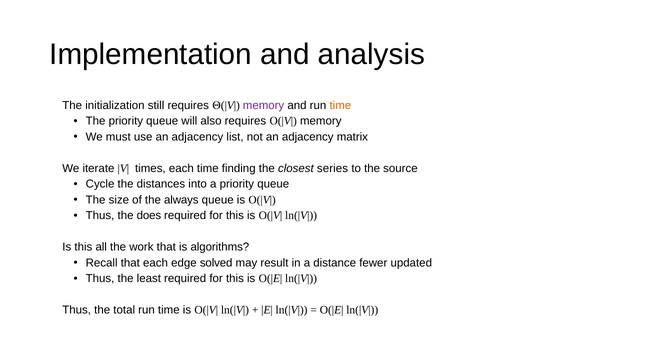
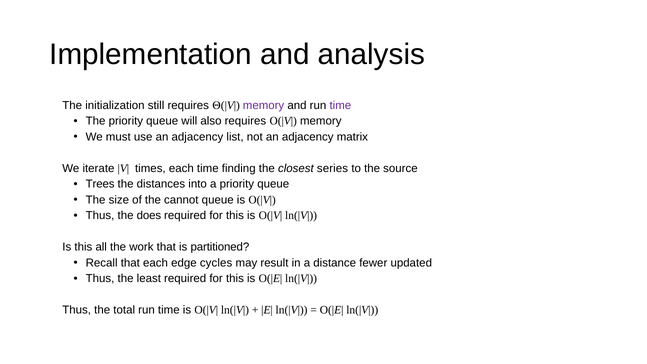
time colour: orange -> purple (340, 105)
Cycle: Cycle -> Trees (100, 184)
always: always -> cannot (181, 200)
algorithms: algorithms -> partitioned (220, 247)
solved: solved -> cycles (216, 263)
